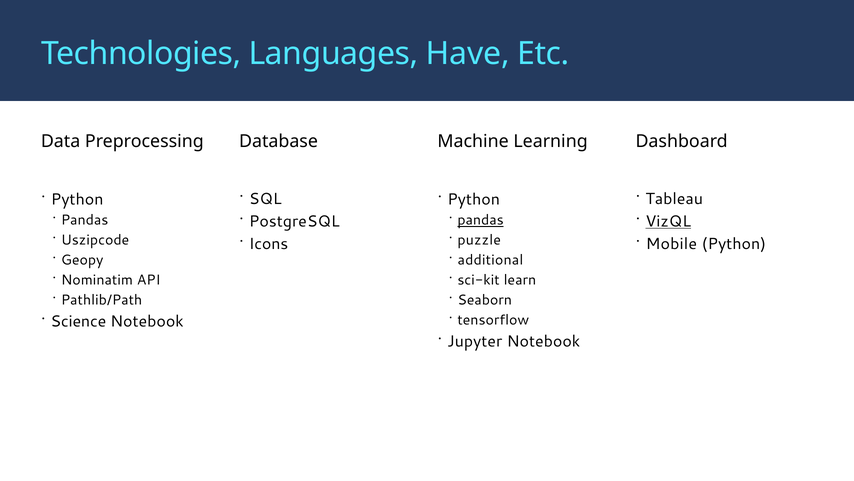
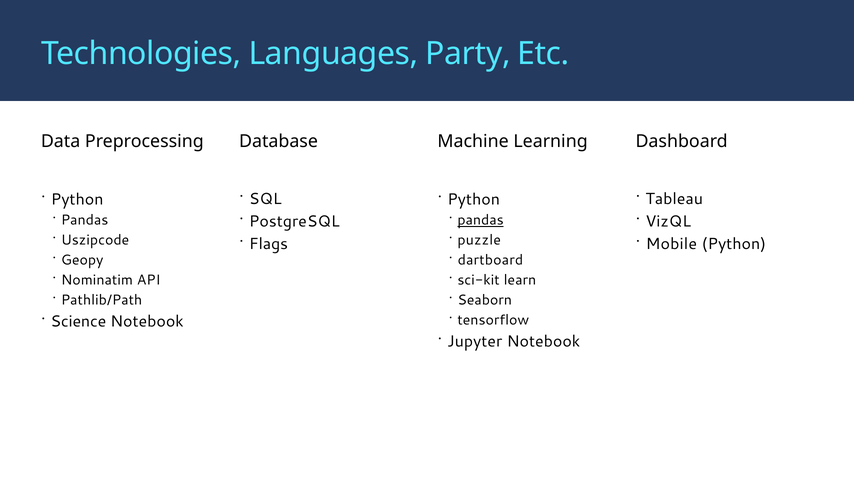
Have: Have -> Party (468, 54)
VizQL underline: present -> none (668, 221)
Icons: Icons -> Flags (269, 243)
additional: additional -> dartboard (490, 260)
